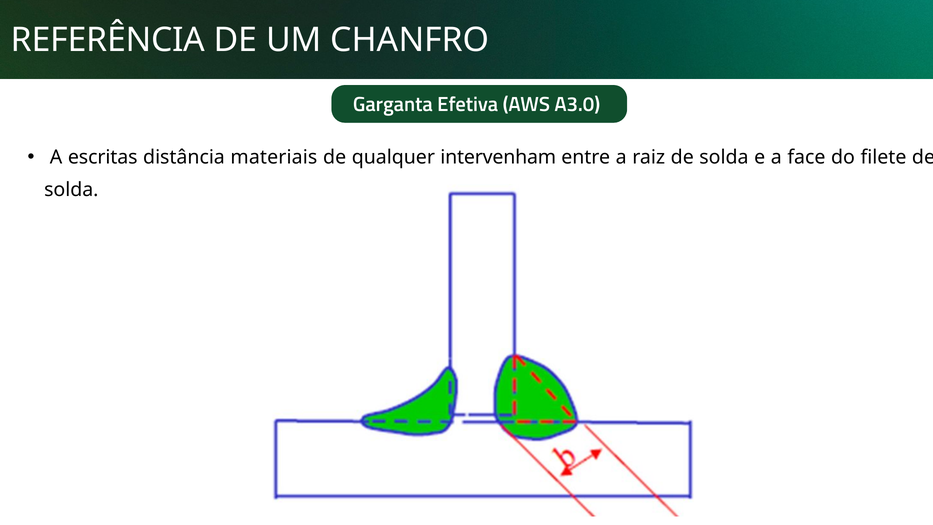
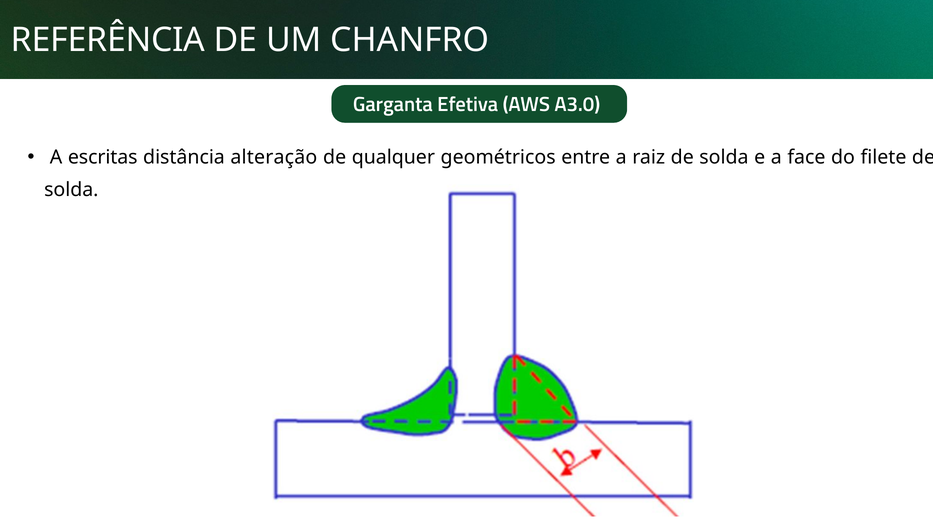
materiais: materiais -> alteração (274, 157)
intervenham: intervenham -> geométricos (498, 157)
